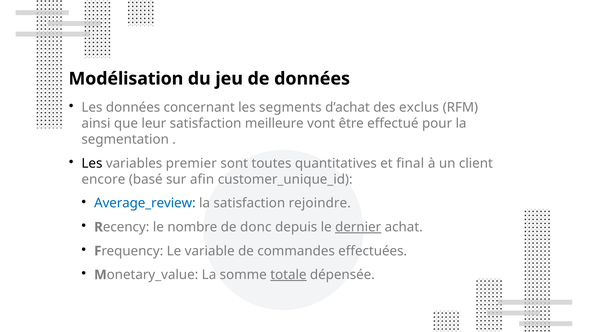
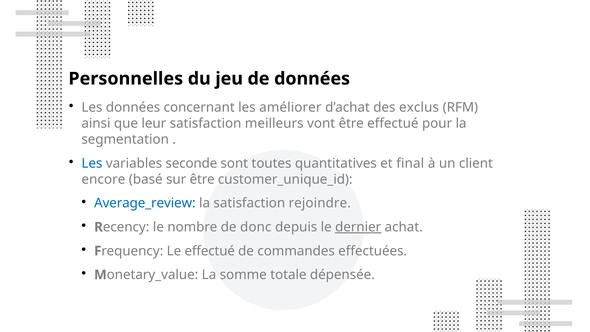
Modélisation: Modélisation -> Personnelles (126, 79)
segments: segments -> améliorer (290, 107)
meilleure: meilleure -> meilleurs (274, 123)
Les colour: black -> blue (92, 163)
premier: premier -> seconde (191, 163)
sur afin: afin -> être (202, 179)
Le variable: variable -> effectué (210, 251)
totale underline: present -> none (288, 275)
